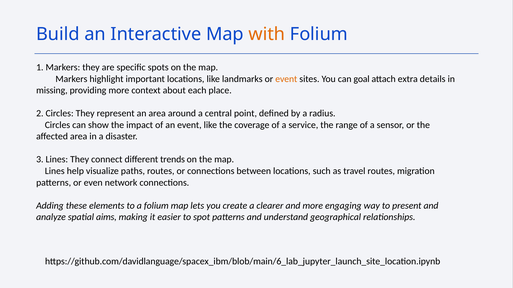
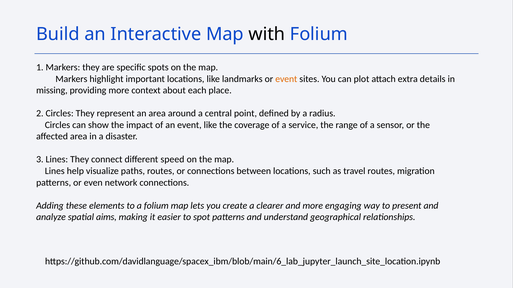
with colour: orange -> black (267, 34)
goal: goal -> plot (361, 79)
trends: trends -> speed (172, 160)
